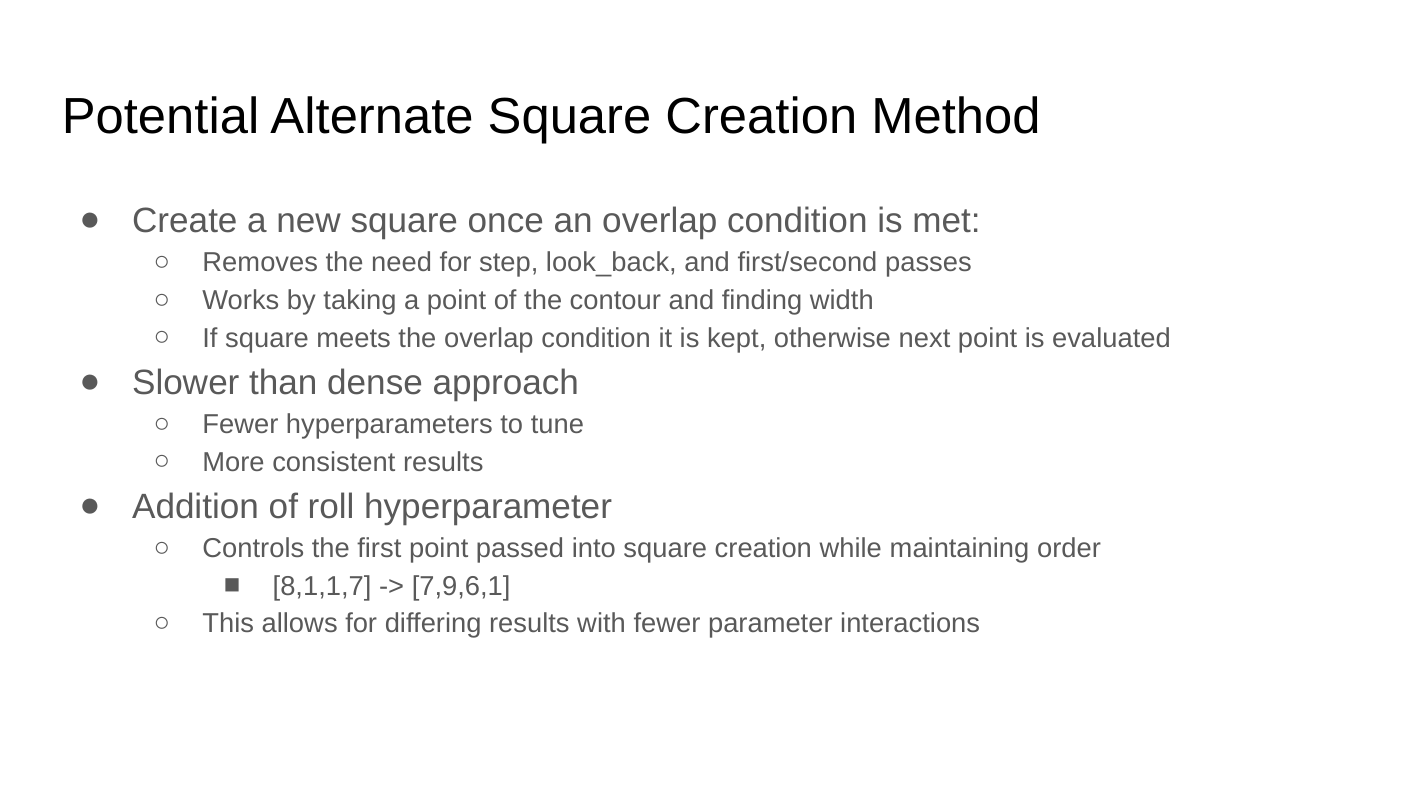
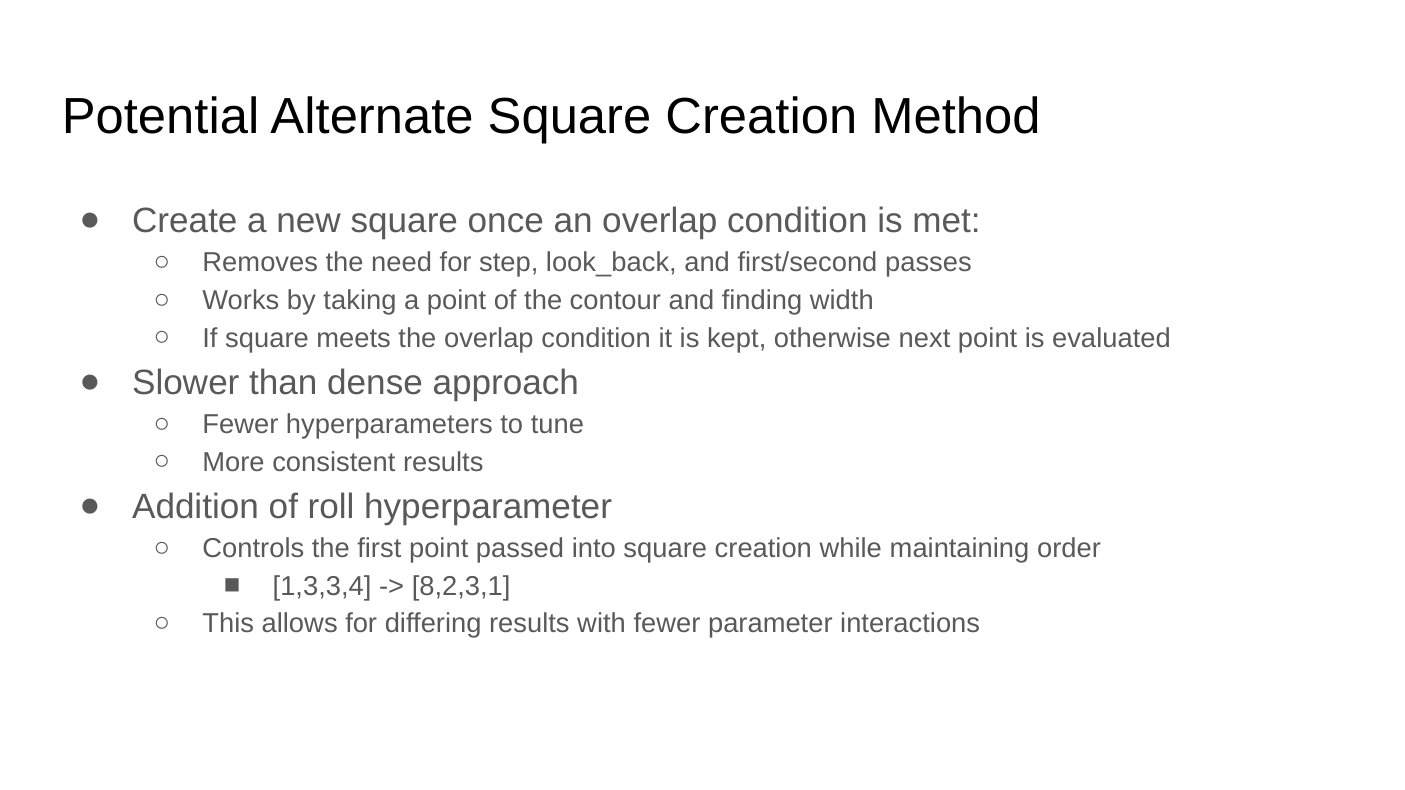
8,1,1,7: 8,1,1,7 -> 1,3,3,4 (322, 586)
7,9,6,1: 7,9,6,1 -> 8,2,3,1 (461, 586)
